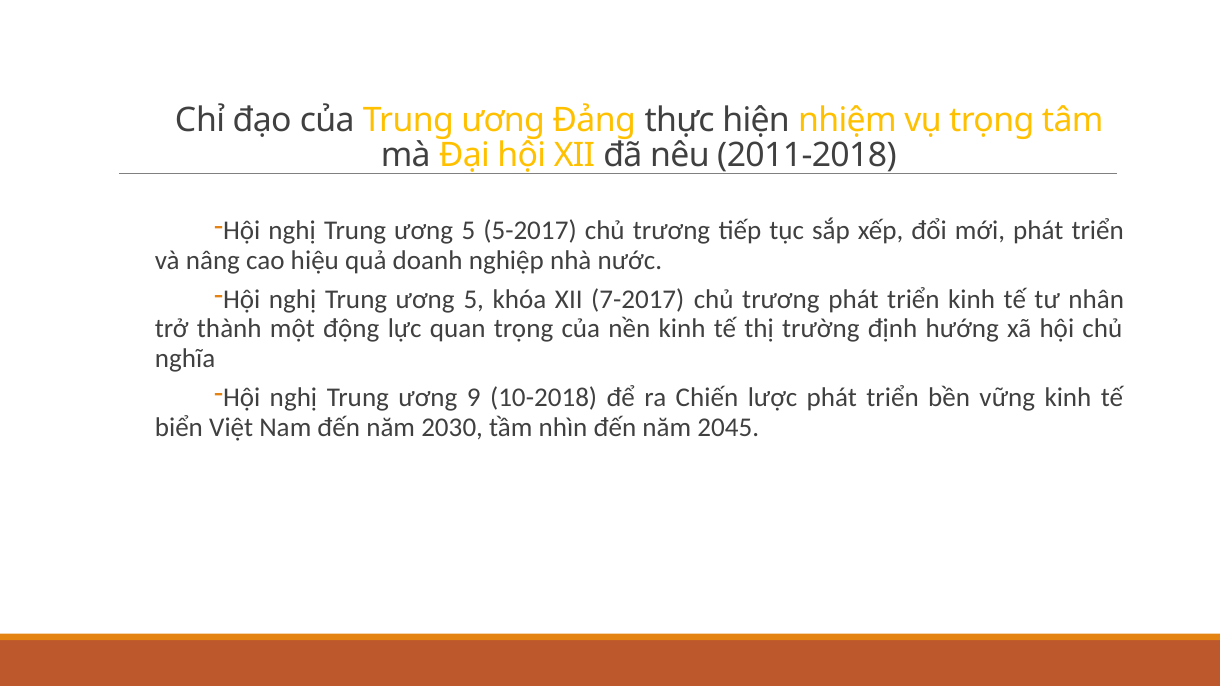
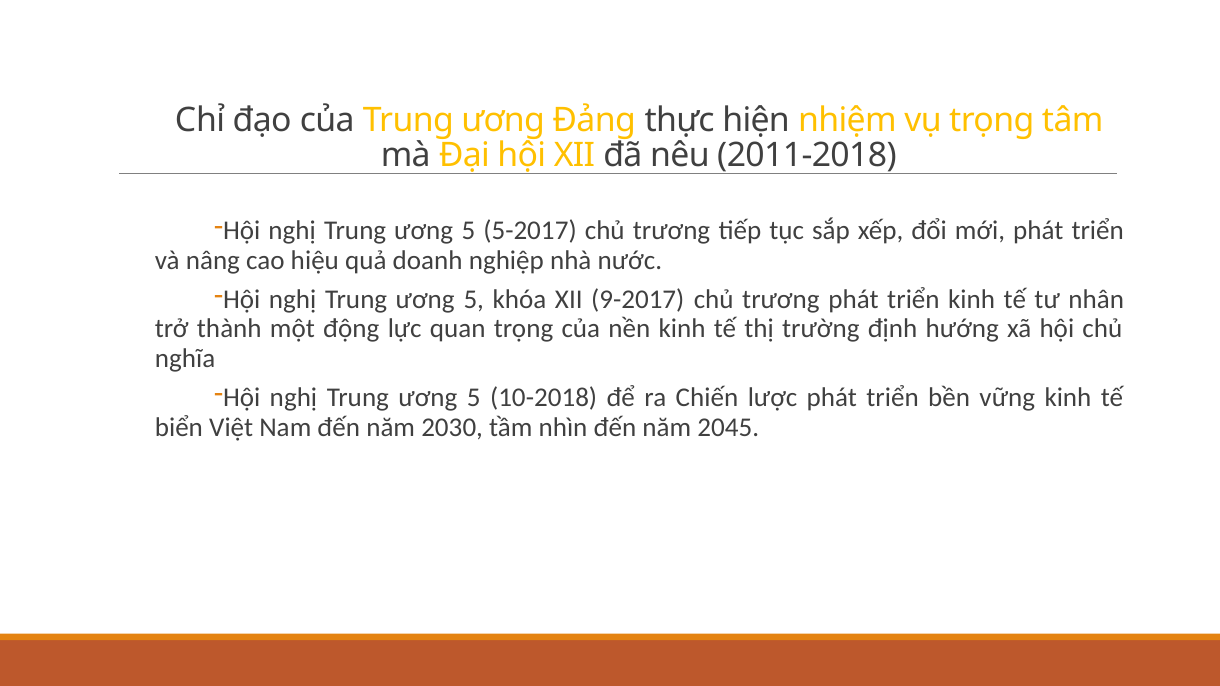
7-2017: 7-2017 -> 9-2017 (638, 300)
9: 9 -> 5 (474, 398)
